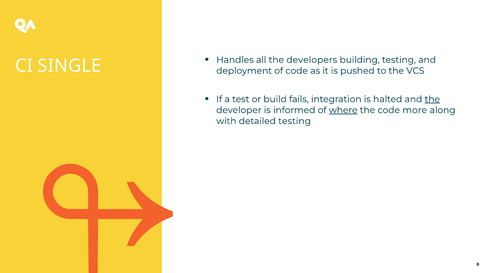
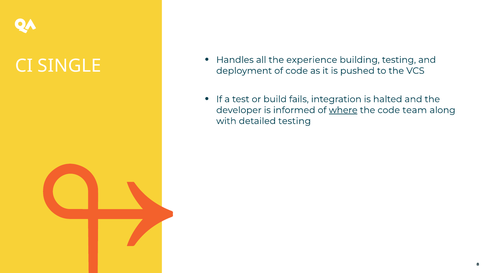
developers: developers -> experience (312, 60)
the underline: present -> none (432, 99)
more: more -> team (415, 110)
